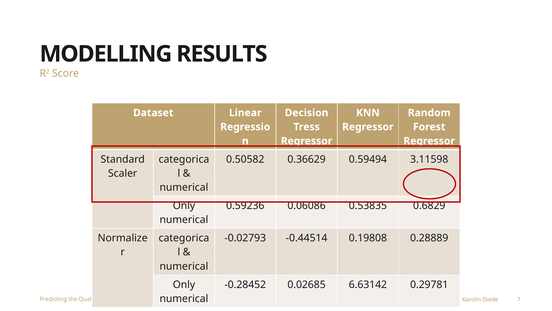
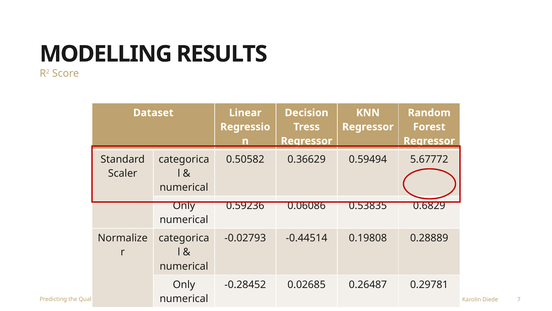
3.11598: 3.11598 -> 5.67772 (429, 159)
6.63142: 6.63142 -> 0.26487 (368, 284)
